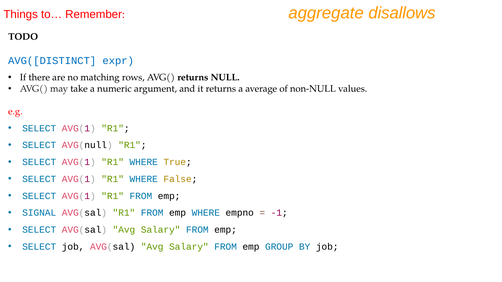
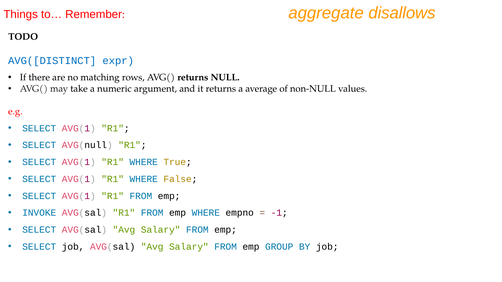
SIGNAL: SIGNAL -> INVOKE (39, 213)
